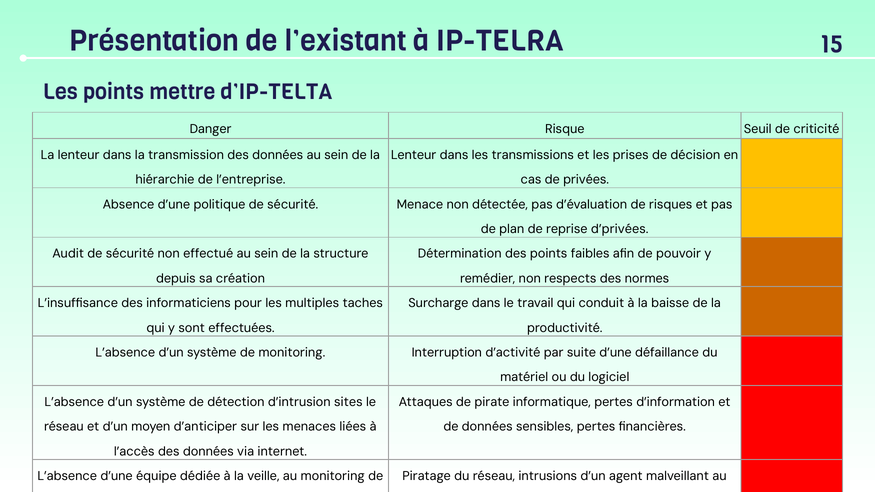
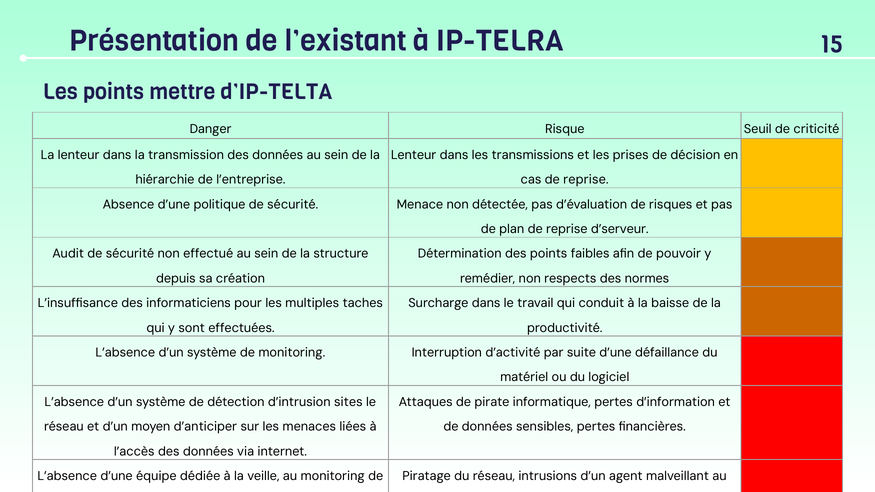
cas de privées: privées -> reprise (586, 180)
d’privées: d’privées -> d’serveur (620, 229)
